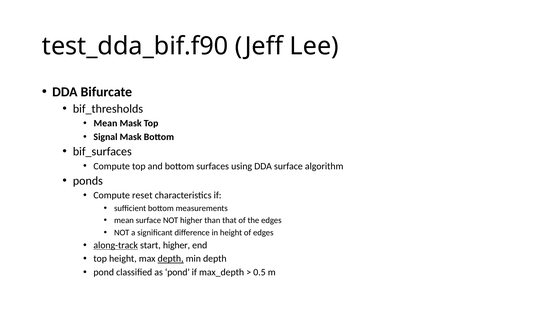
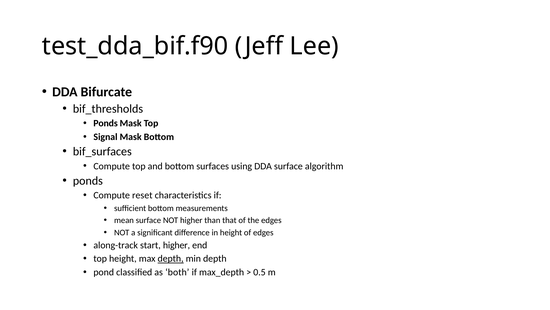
Mean: Mean -> Ponds (106, 123)
along-track underline: present -> none (116, 245)
as pond: pond -> both (177, 272)
